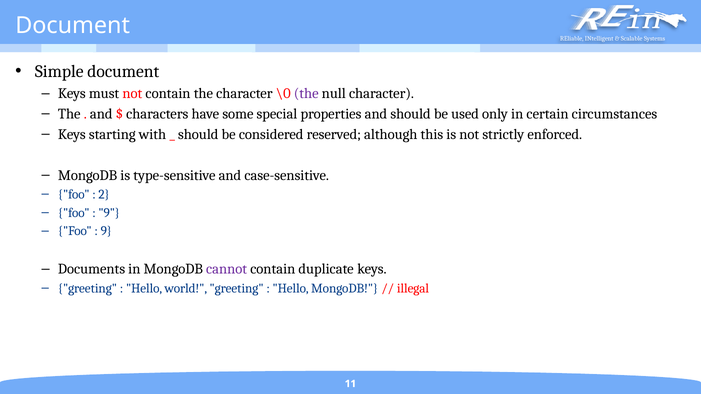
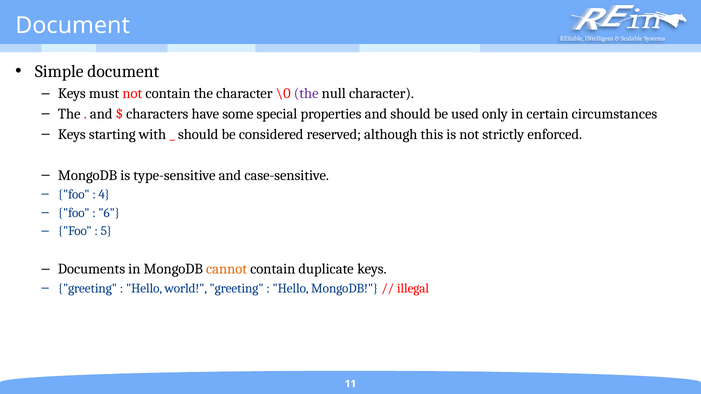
2: 2 -> 4 (104, 195)
9: 9 -> 6 (109, 213)
9: 9 -> 5 (106, 231)
cannot colour: purple -> orange (227, 269)
